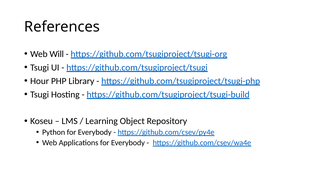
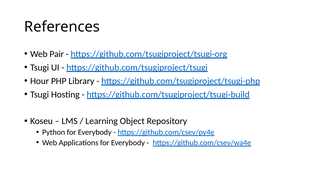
Will: Will -> Pair (57, 54)
